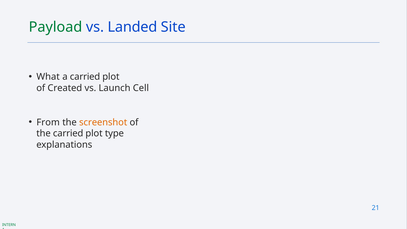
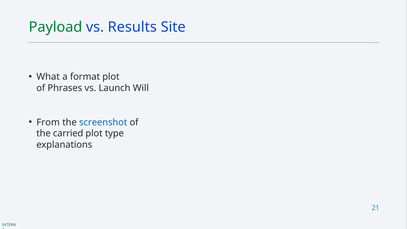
Landed: Landed -> Results (132, 27)
a carried: carried -> format (85, 77)
Created: Created -> Phrases (65, 88)
Cell: Cell -> Will (141, 88)
screenshot colour: orange -> blue (103, 122)
